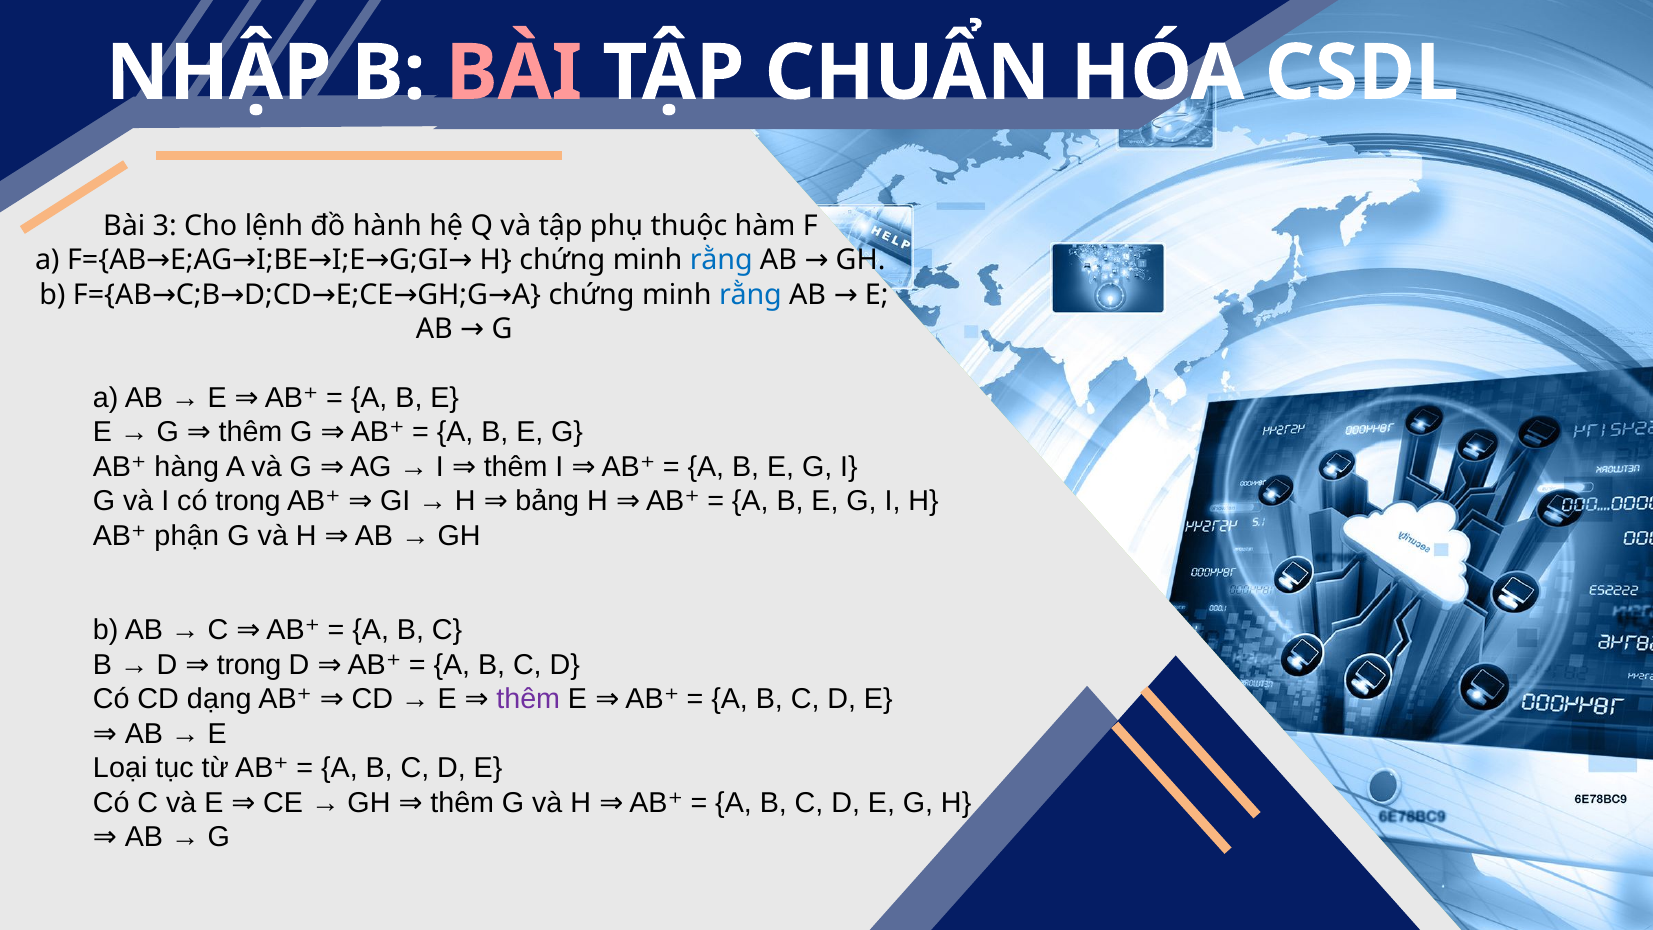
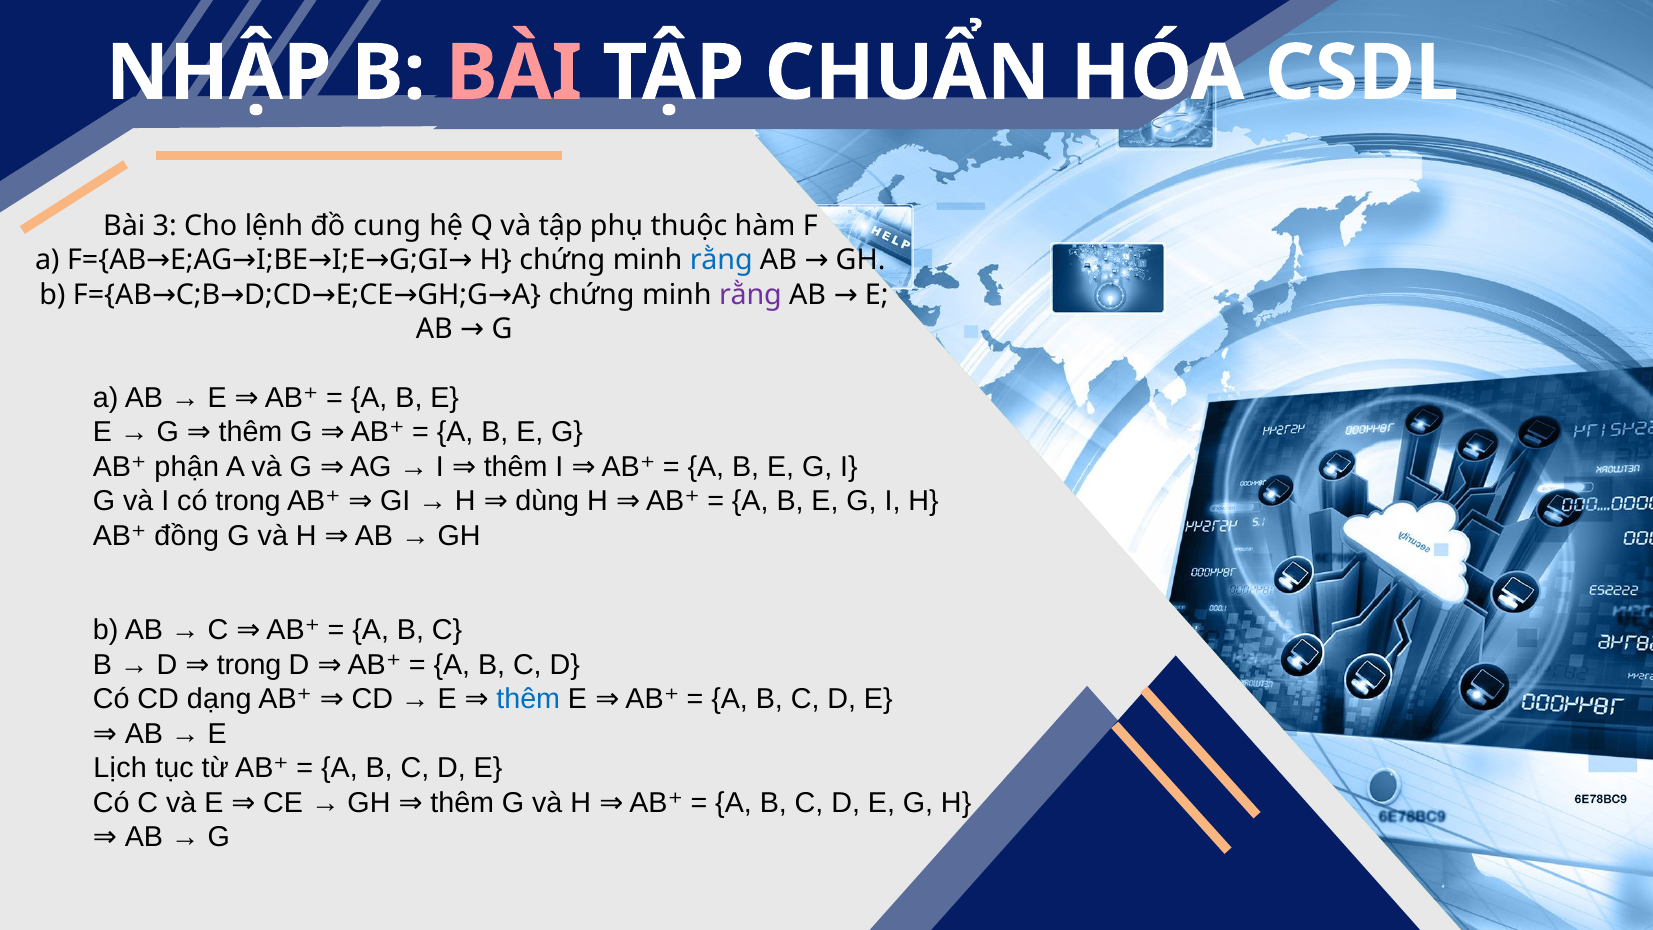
hành: hành -> cung (387, 226)
rằng colour: blue -> purple (750, 295)
hàng: hàng -> phận (187, 467)
bảng: bảng -> dùng (547, 501)
phận: phận -> đồng (187, 536)
thêm colour: purple -> blue (528, 699)
Loại: Loại -> Lịch (120, 768)
